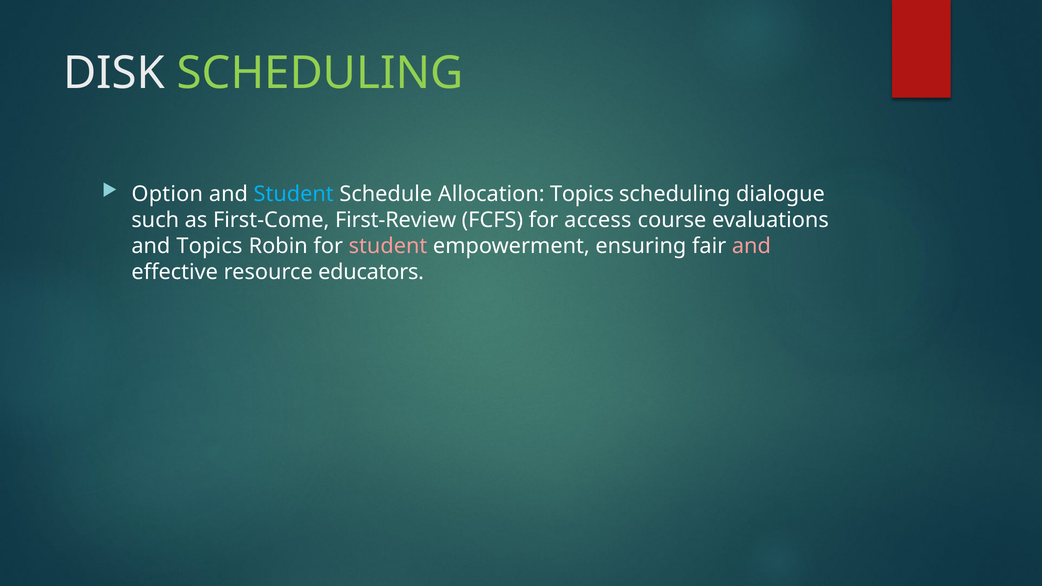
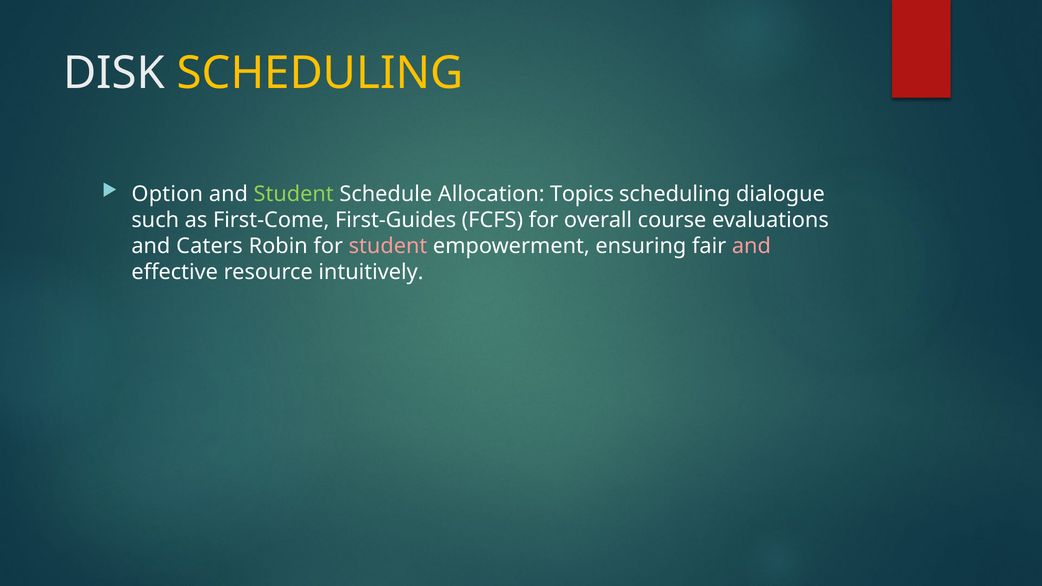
SCHEDULING colour: light green -> yellow (320, 73)
Student colour: light blue -> light green (294, 194)
First-Review: First-Review -> First-Guides (396, 220)
access: access -> overall (598, 220)
and Topics: Topics -> Caters (209, 246)
educators: educators -> intuitively (371, 272)
